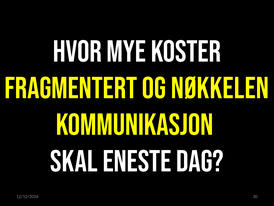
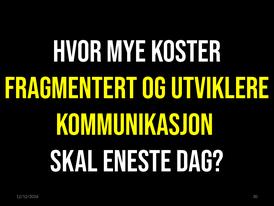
NØKKELEN: NØKKELEN -> UTVIKLERE (220, 88)
